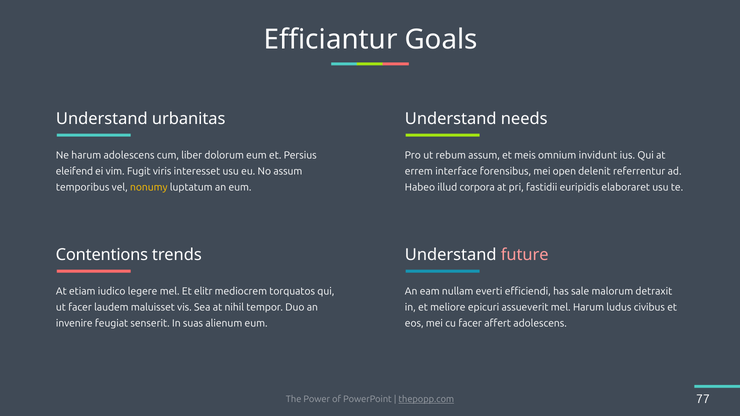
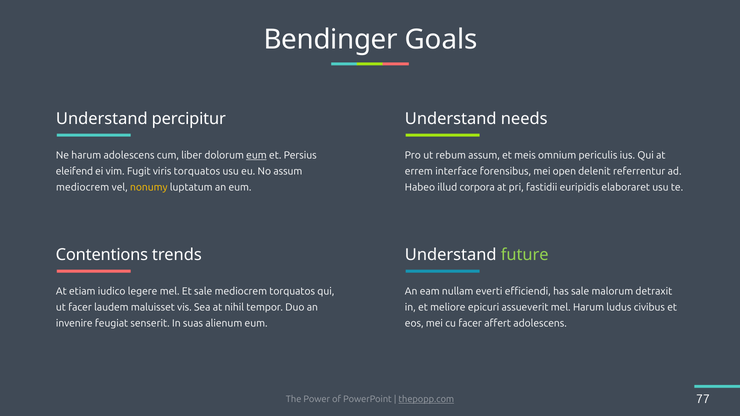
Efficiantur: Efficiantur -> Bendinger (331, 40)
urbanitas: urbanitas -> percipitur (189, 119)
eum underline: none -> present (256, 155)
invidunt: invidunt -> periculis (598, 155)
viris interesset: interesset -> torquatos (197, 171)
temporibus: temporibus -> mediocrem (83, 187)
future colour: pink -> light green (525, 255)
Et elitr: elitr -> sale (203, 291)
